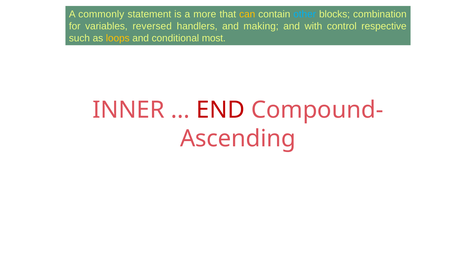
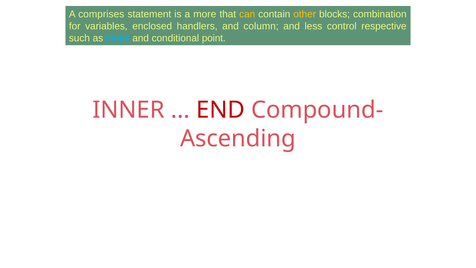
commonly: commonly -> comprises (101, 14)
other colour: light blue -> yellow (305, 14)
reversed: reversed -> enclosed (152, 26)
making: making -> column (261, 26)
with: with -> less (313, 26)
loops colour: yellow -> light blue (118, 38)
most: most -> point (214, 38)
